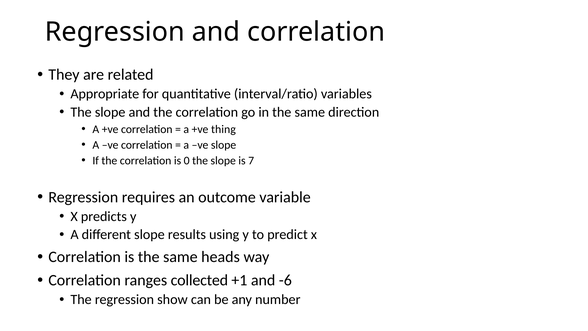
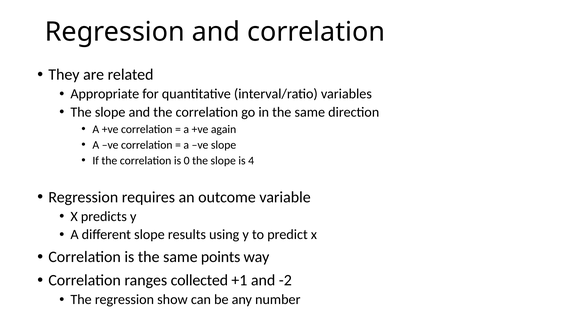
thing: thing -> again (224, 129)
7: 7 -> 4 (251, 160)
heads: heads -> points (221, 257)
-6: -6 -> -2 (285, 280)
